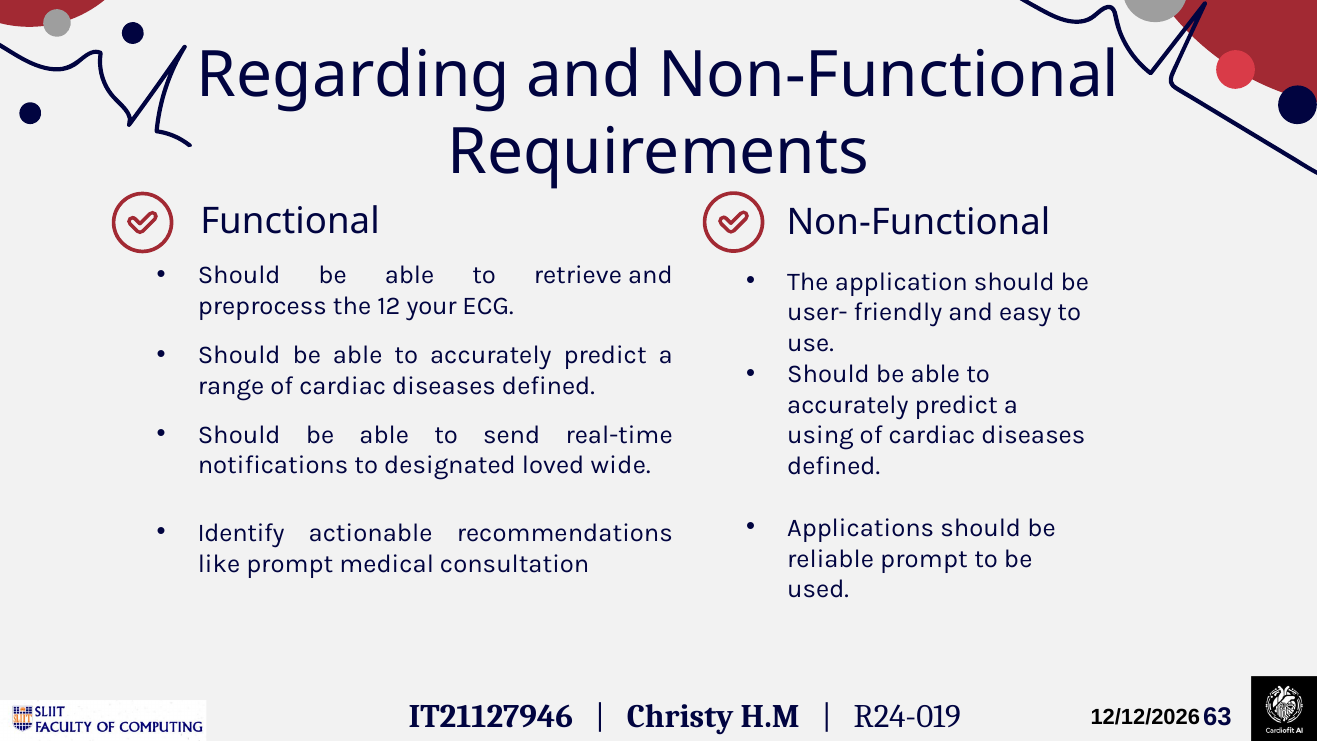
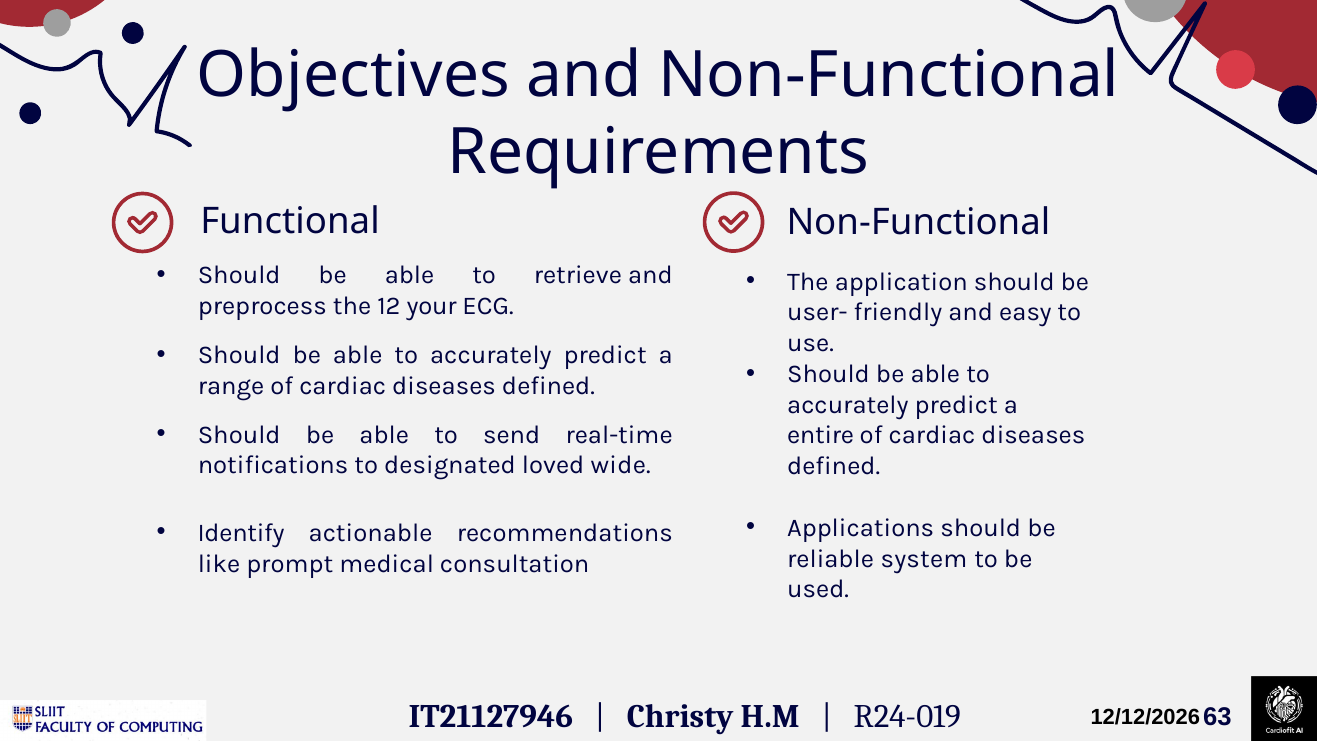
Regarding: Regarding -> Objectives (353, 75)
using: using -> entire (821, 435)
reliable prompt: prompt -> system (924, 558)
